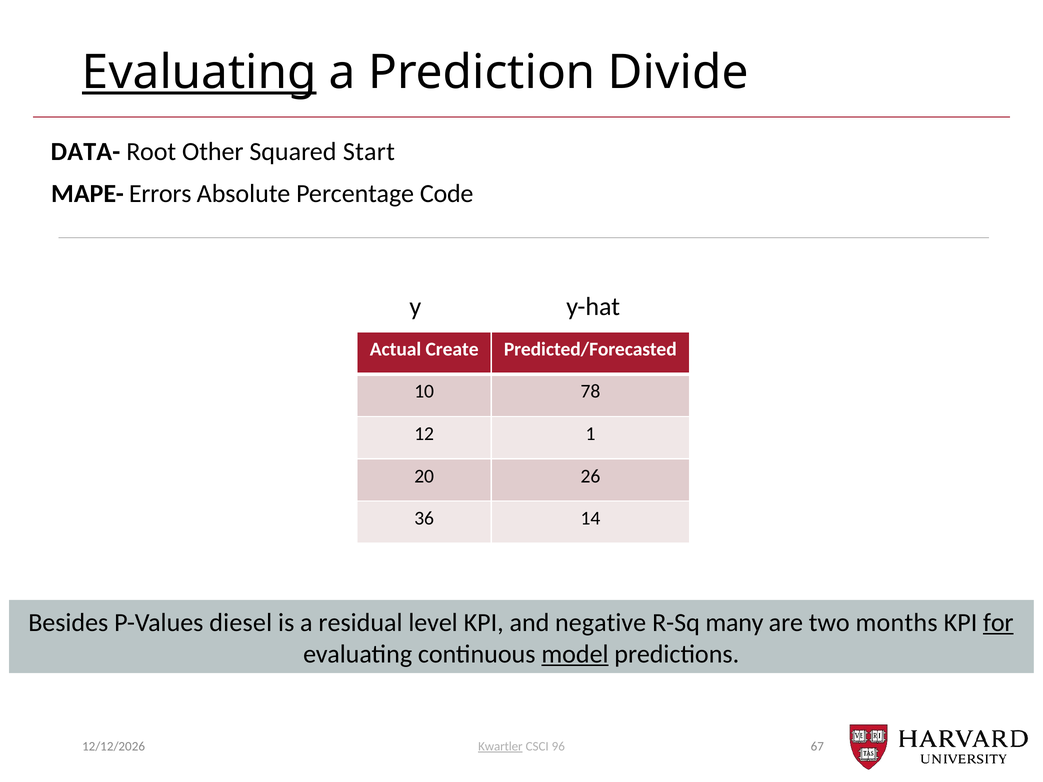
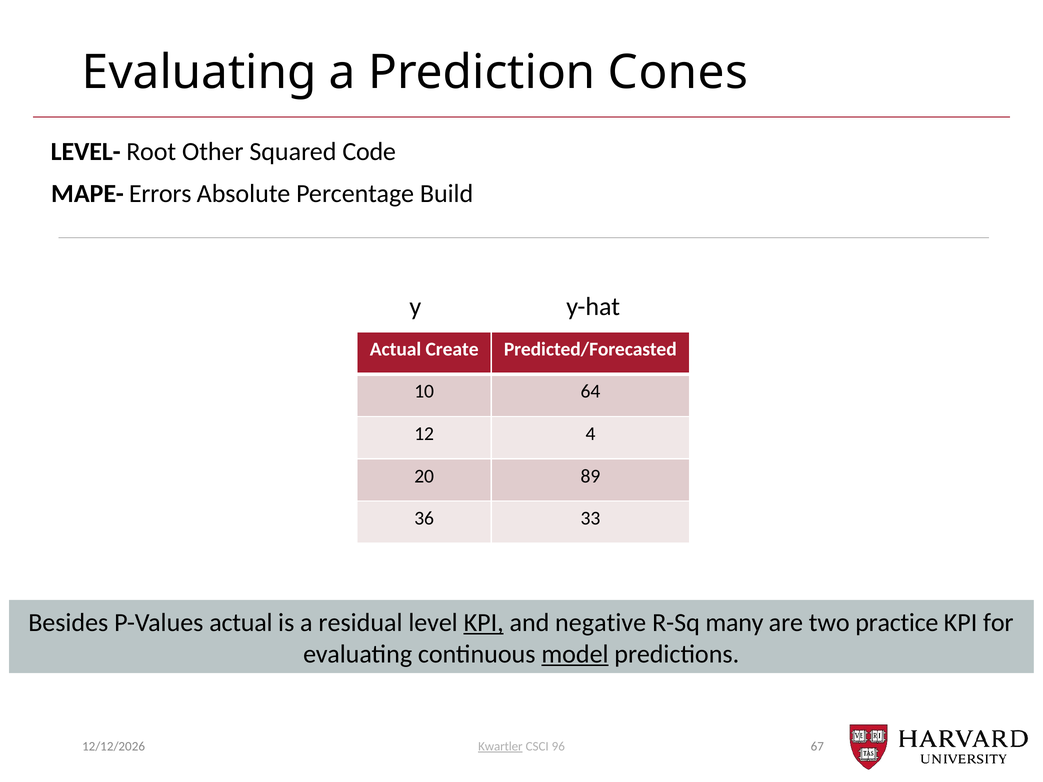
Evaluating underline: present -> none (199, 72)
Divide: Divide -> Cones (678, 72)
DATA-: DATA- -> LEVEL- (86, 152)
Start: Start -> Code (369, 152)
Code: Code -> Build (447, 194)
78: 78 -> 64 (590, 392)
1: 1 -> 4 (591, 434)
26: 26 -> 89 (590, 476)
14: 14 -> 33 (590, 519)
P-Values diesel: diesel -> actual (241, 623)
KPI underline: none -> present (484, 623)
months: months -> practice (897, 623)
for underline: present -> none (998, 623)
